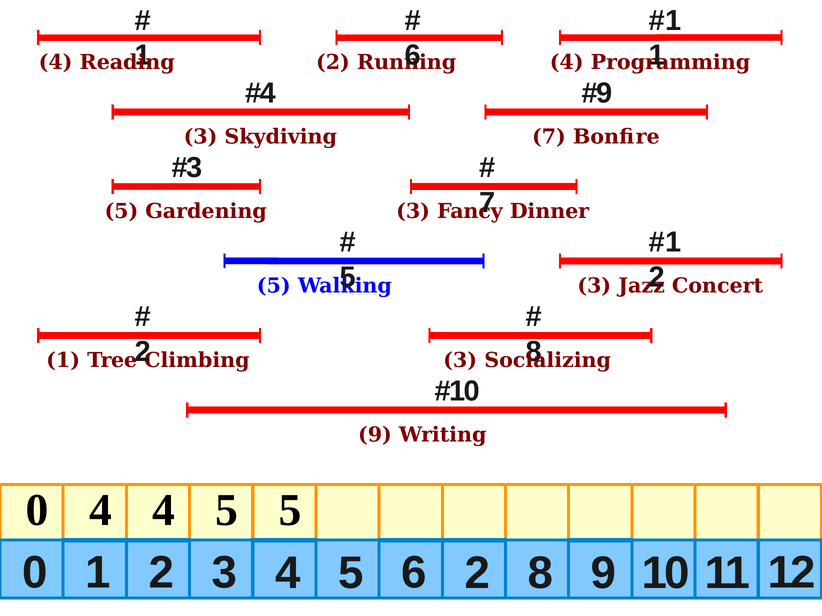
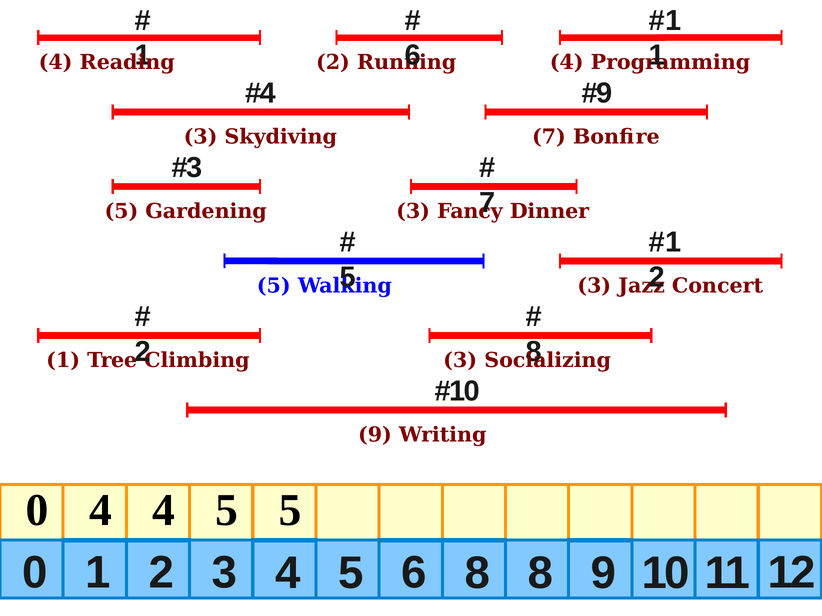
6 2: 2 -> 8 (477, 574)
